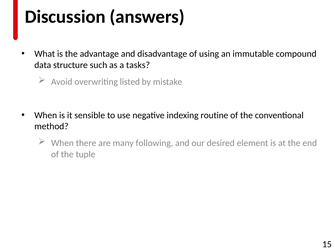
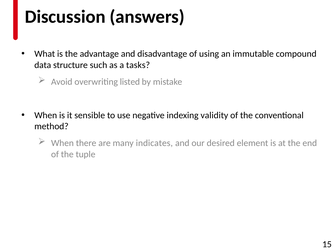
routine: routine -> validity (214, 115)
following: following -> indicates (154, 143)
